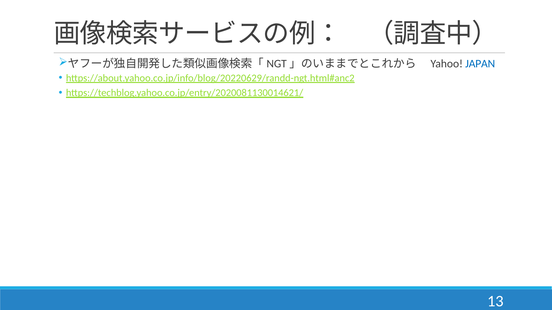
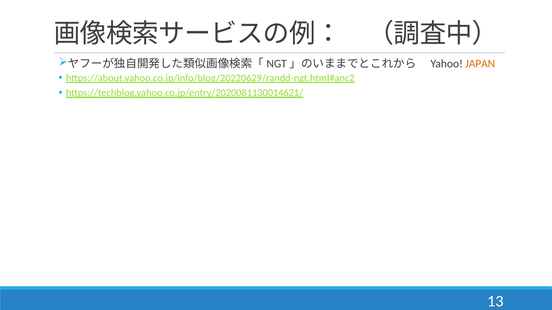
JAPAN colour: blue -> orange (480, 64)
